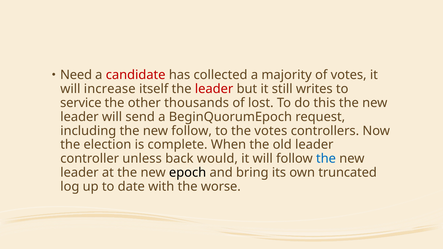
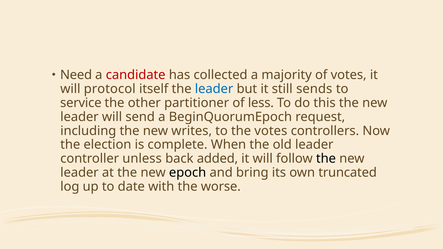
increase: increase -> protocol (110, 89)
leader colour: red -> blue (214, 89)
writes: writes -> sends (314, 89)
thousands: thousands -> partitioner (197, 103)
lost: lost -> less (261, 103)
new follow: follow -> writes (192, 131)
would: would -> added (217, 159)
the colour: blue -> black (326, 159)
